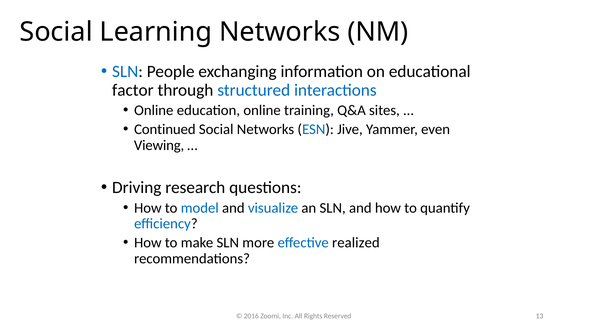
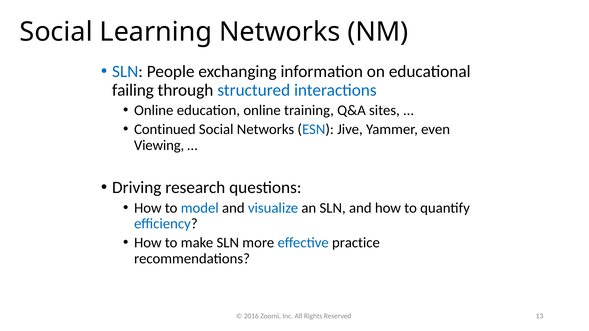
factor: factor -> failing (133, 90)
realized: realized -> practice (356, 243)
